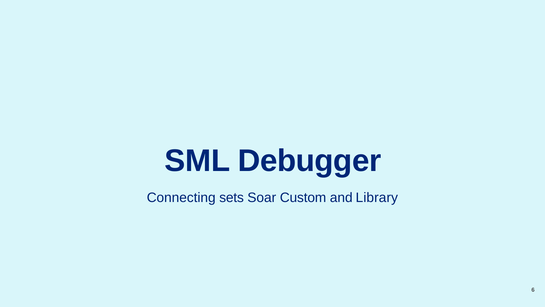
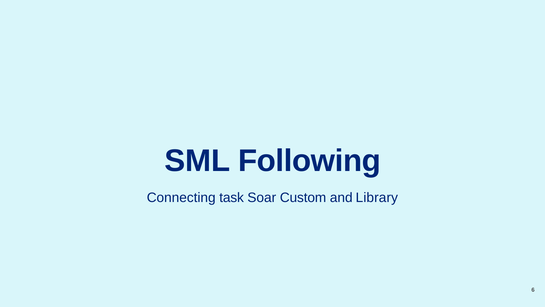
Debugger: Debugger -> Following (310, 161)
sets: sets -> task (232, 198)
